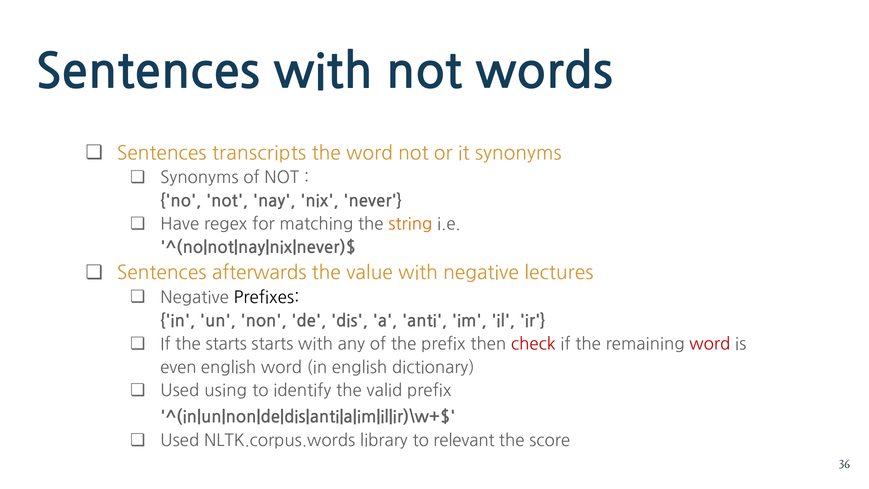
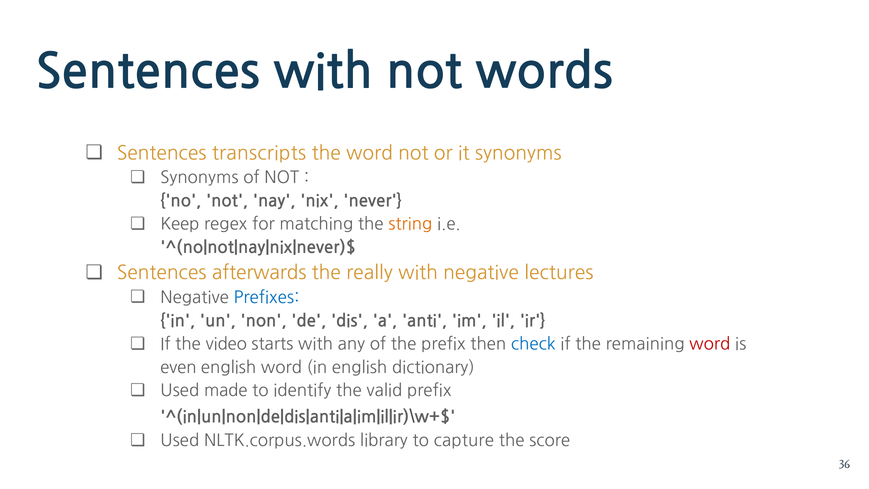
Have: Have -> Keep (180, 224)
value: value -> really (369, 273)
Prefixes colour: black -> blue (266, 298)
the starts: starts -> video (226, 344)
check colour: red -> blue (533, 344)
using: using -> made (226, 391)
relevant: relevant -> capture (464, 441)
